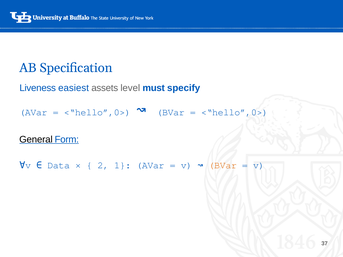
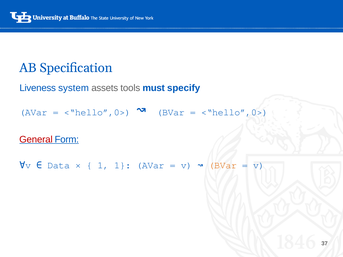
easiest: easiest -> system (74, 88)
level: level -> tools (130, 88)
General colour: black -> red (36, 140)
2: 2 -> 1 (103, 165)
